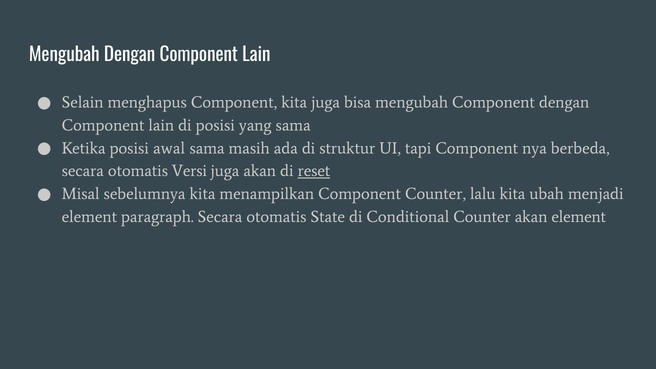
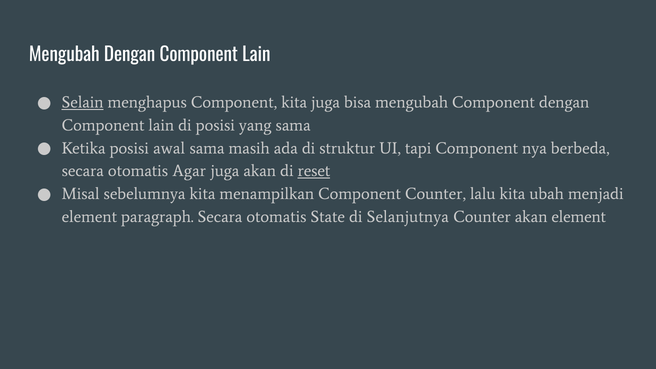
Selain underline: none -> present (83, 102)
Versi: Versi -> Agar (189, 171)
Conditional: Conditional -> Selanjutnya (408, 217)
